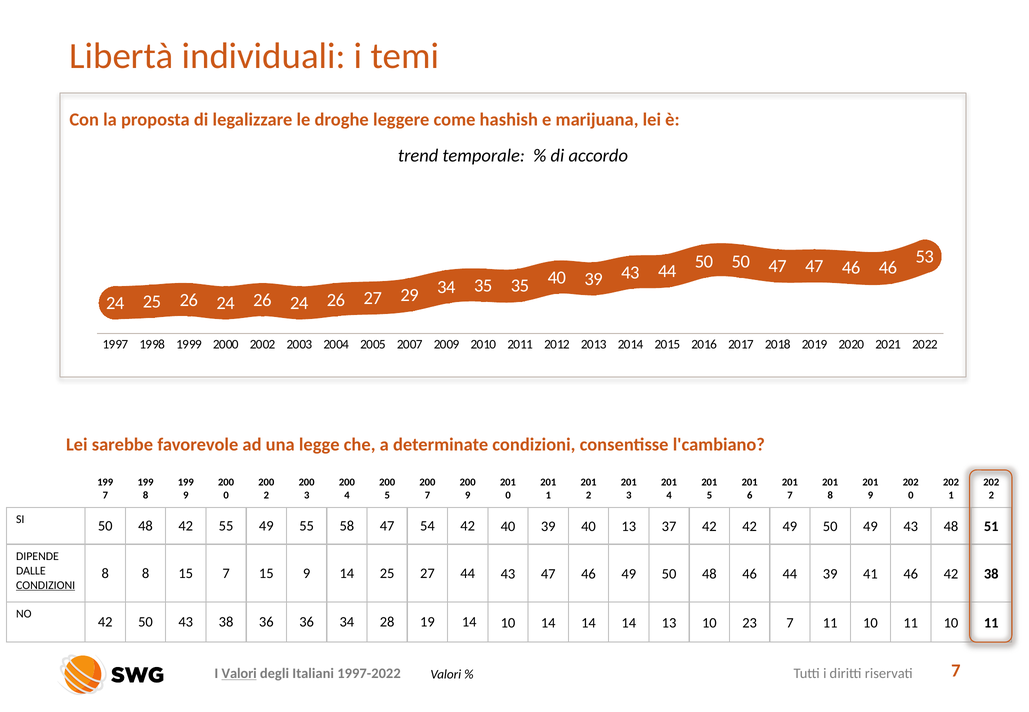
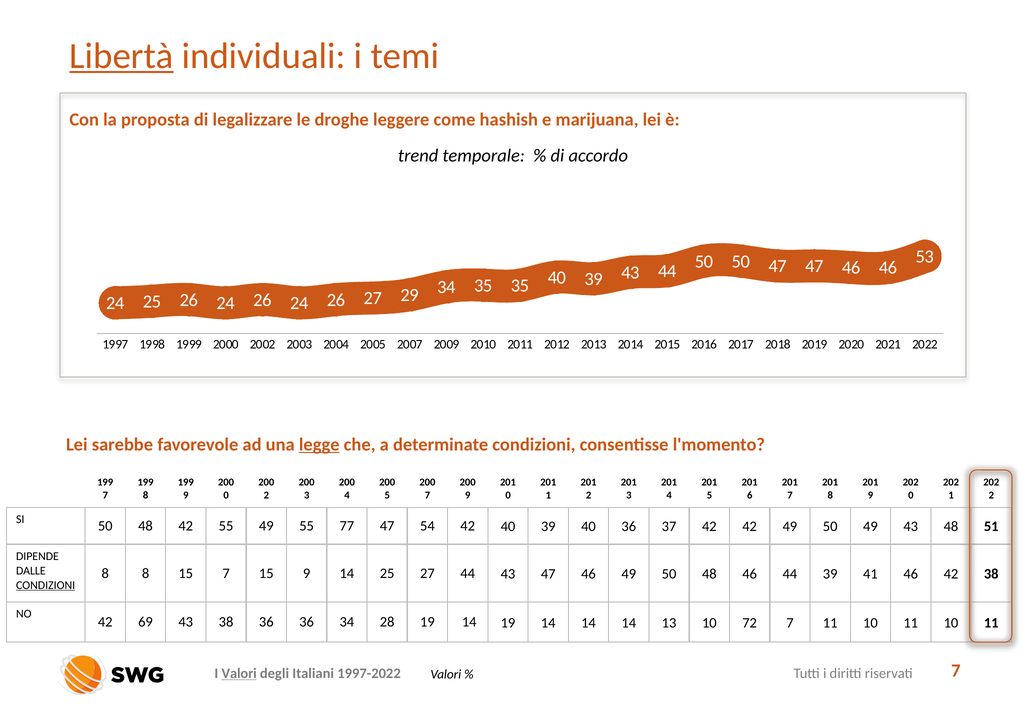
Libertà underline: none -> present (121, 56)
legge underline: none -> present (319, 445)
l'cambiano: l'cambiano -> l'momento (719, 445)
58: 58 -> 77 (347, 526)
40 13: 13 -> 36 (629, 527)
42 50: 50 -> 69 (146, 623)
14 10: 10 -> 19 (508, 623)
23: 23 -> 72 (750, 623)
